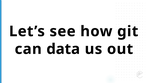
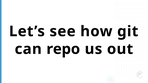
data: data -> repo (63, 49)
